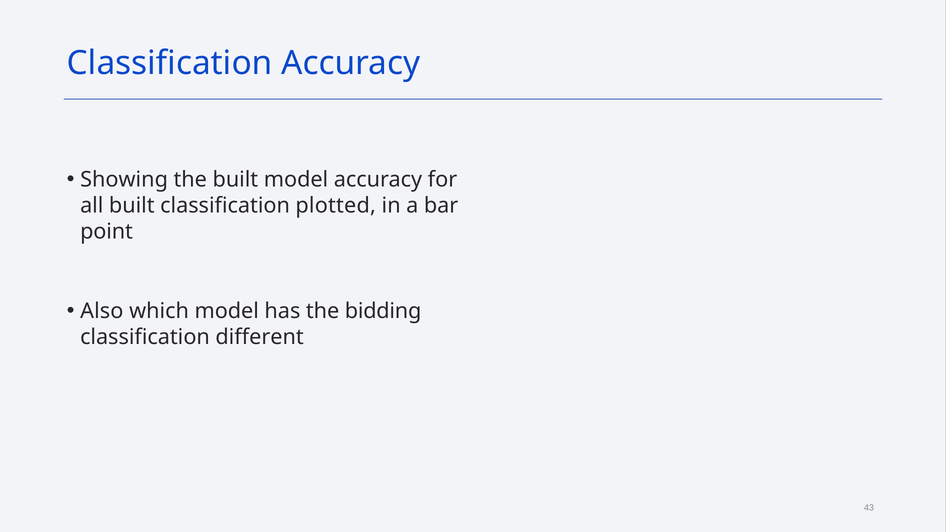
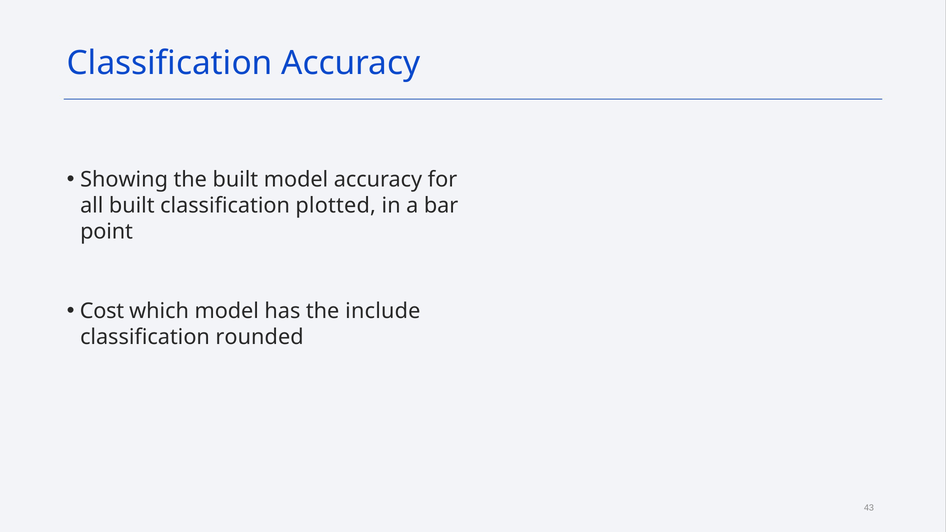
Also: Also -> Cost (102, 311)
bidding: bidding -> include (383, 311)
different: different -> rounded (260, 337)
